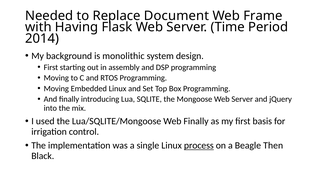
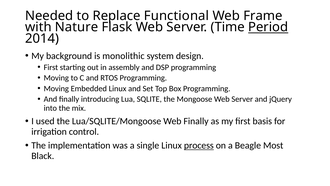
Document: Document -> Functional (176, 16)
Having: Having -> Nature (77, 27)
Period underline: none -> present (268, 27)
Then: Then -> Most (273, 145)
